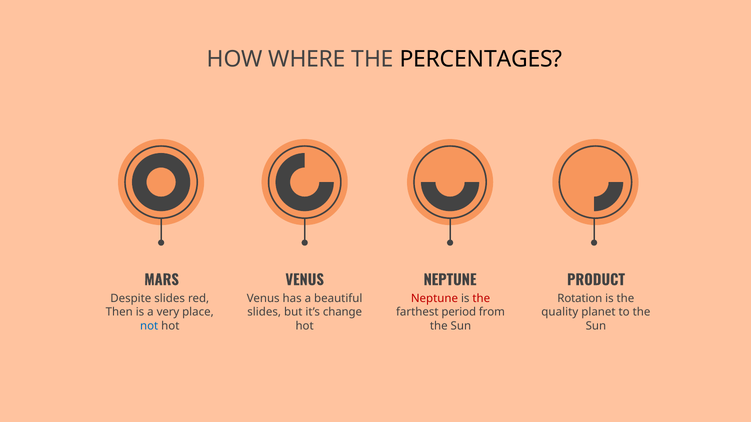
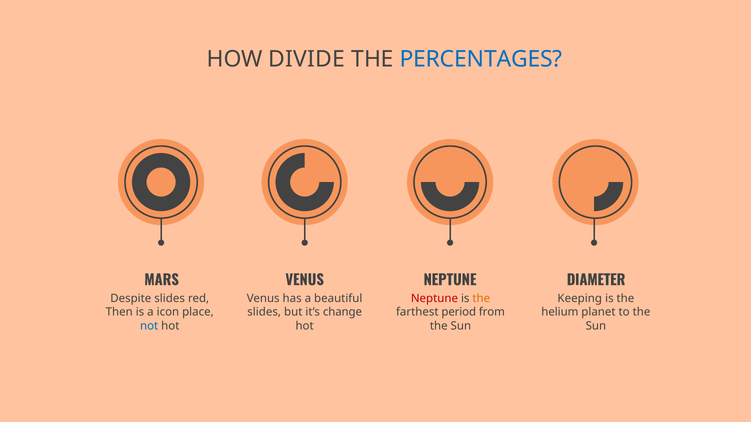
WHERE: WHERE -> DIVIDE (307, 59)
PERCENTAGES colour: black -> blue (481, 59)
PRODUCT: PRODUCT -> DIAMETER (596, 281)
the colour: red -> orange (481, 299)
Rotation: Rotation -> Keeping (580, 299)
very: very -> icon (168, 312)
quality: quality -> helium (560, 312)
